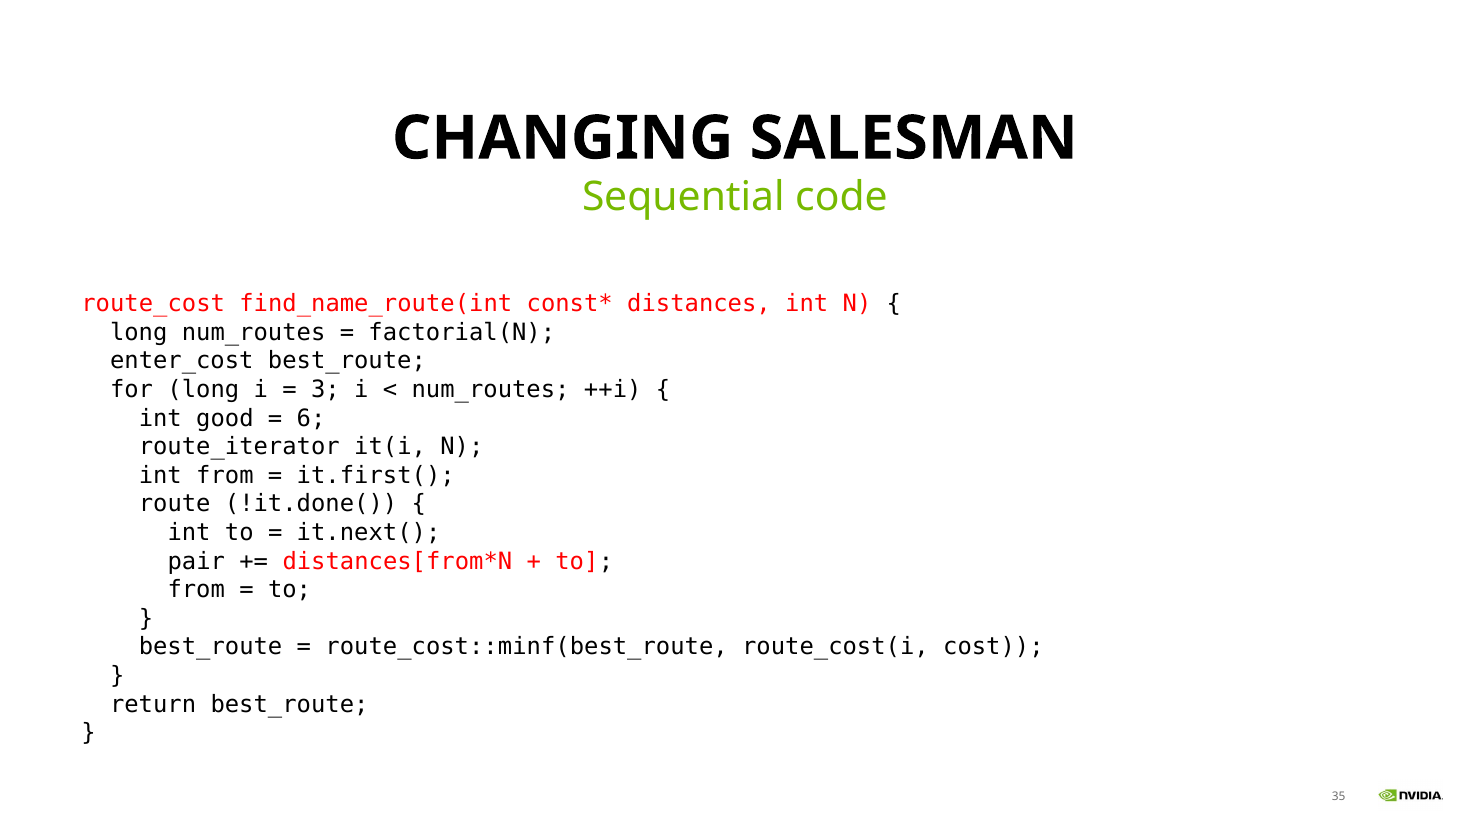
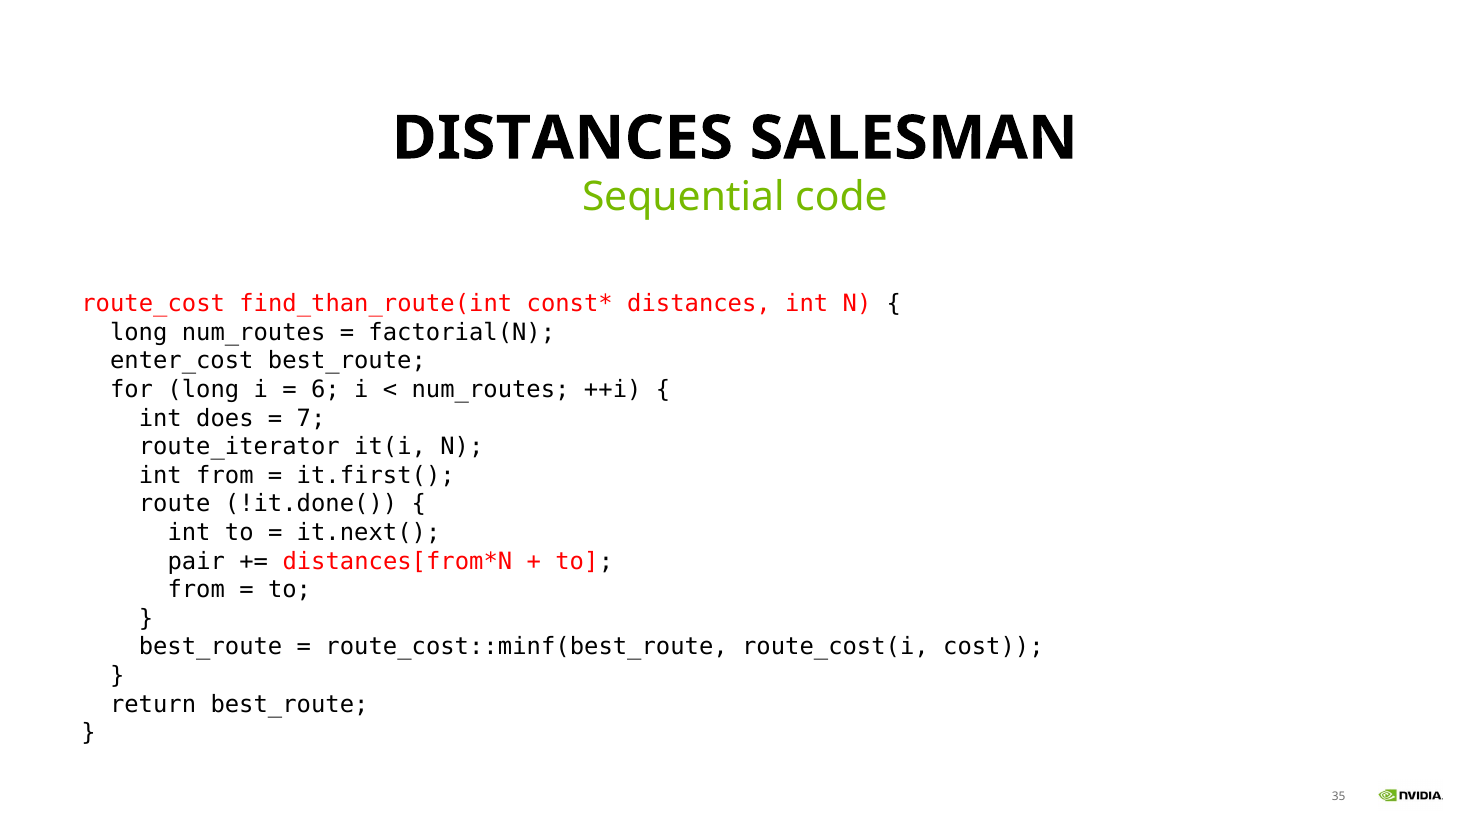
CHANGING: CHANGING -> DISTANCES (563, 138)
find_name_route(int: find_name_route(int -> find_than_route(int (376, 304)
3: 3 -> 6 (325, 390)
good: good -> does (225, 418)
6: 6 -> 7 (311, 418)
